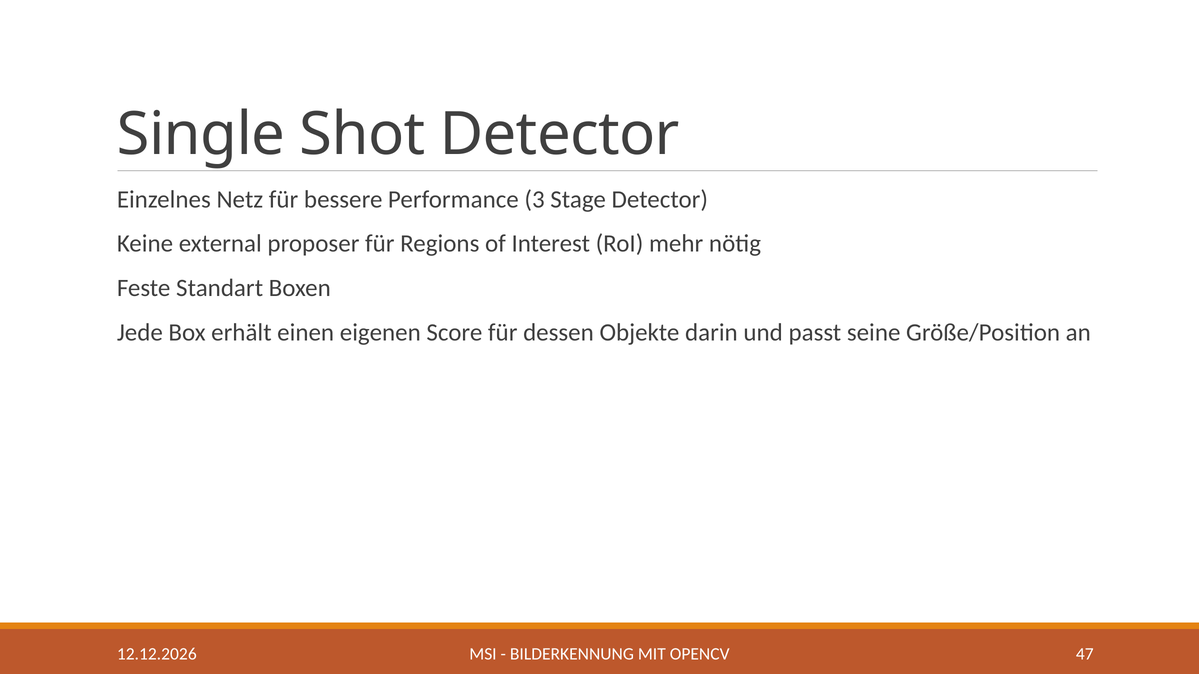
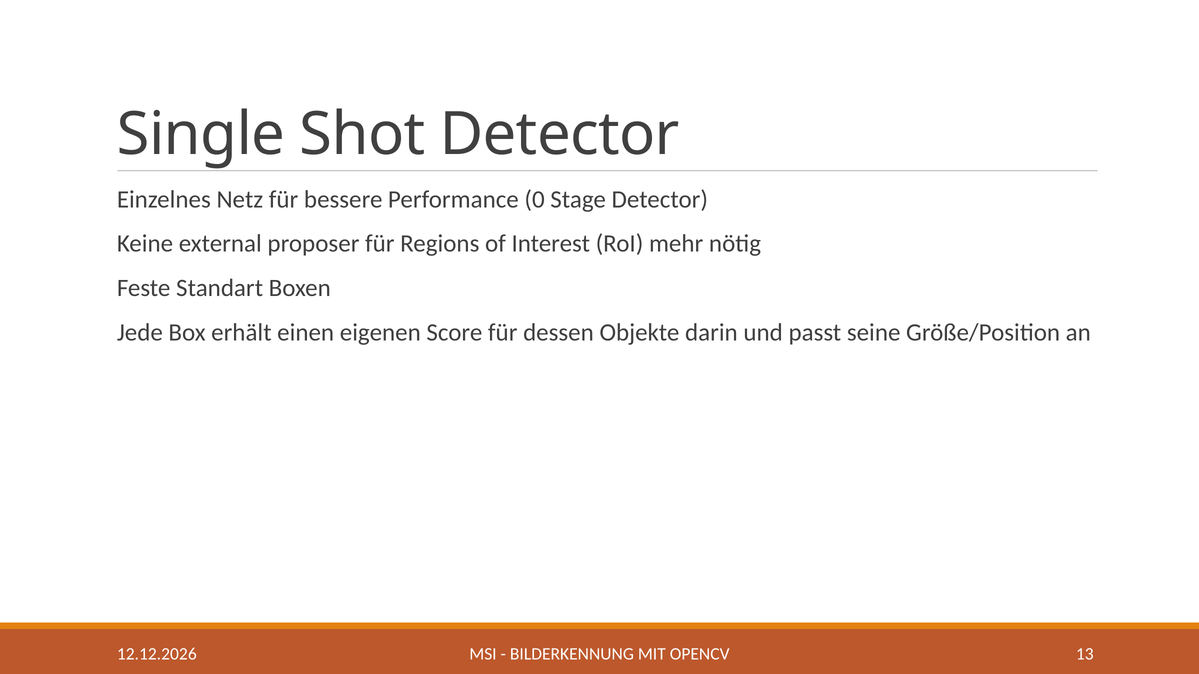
3: 3 -> 0 (535, 199)
47: 47 -> 13 (1085, 654)
